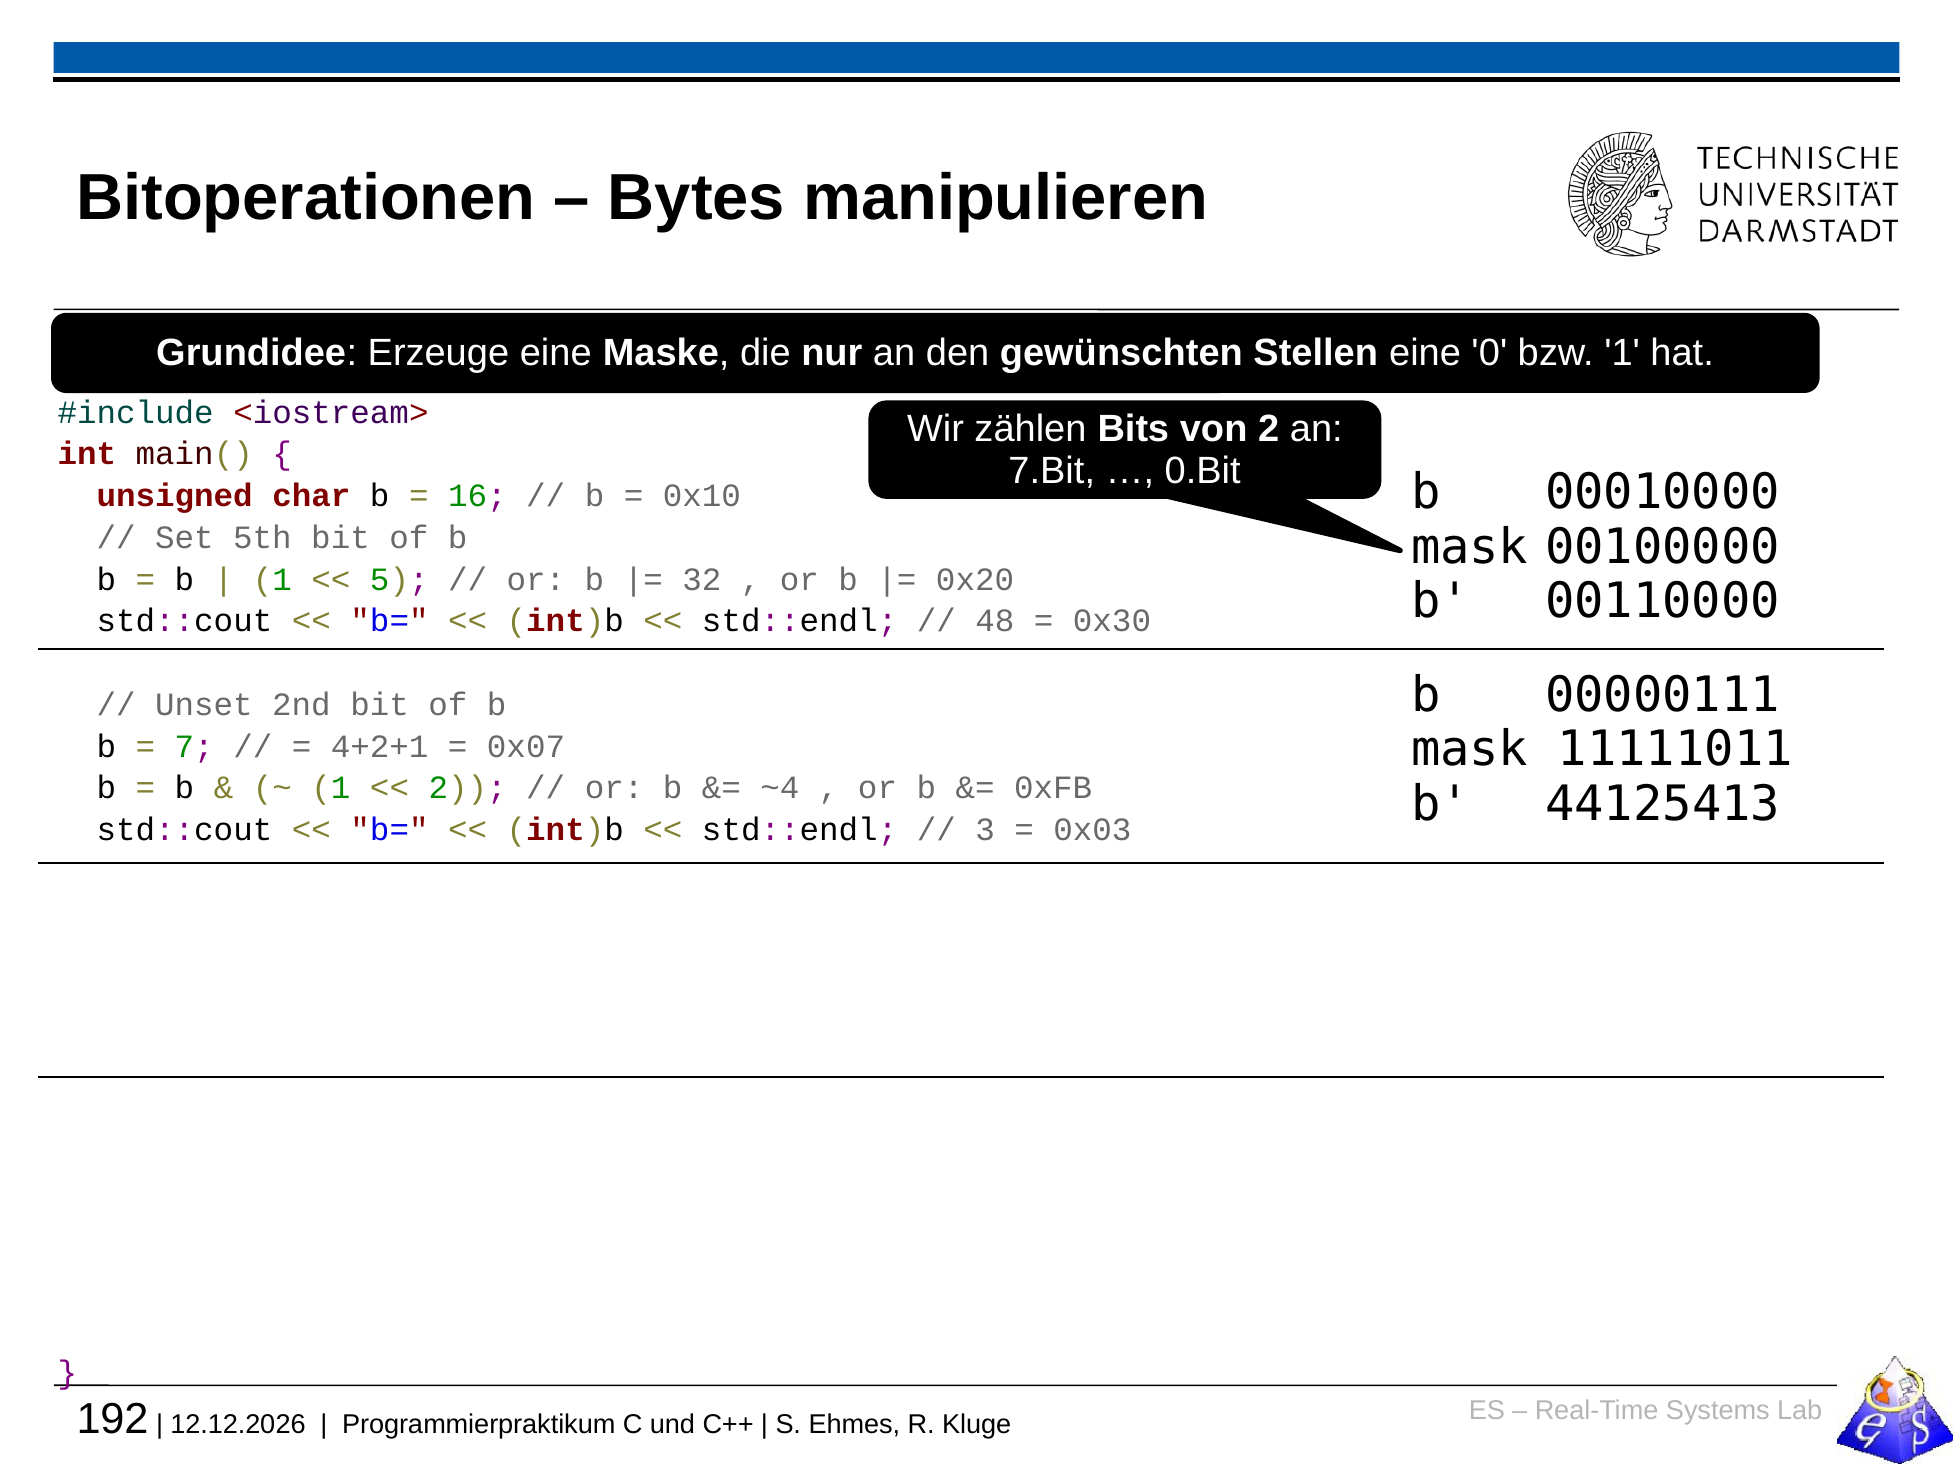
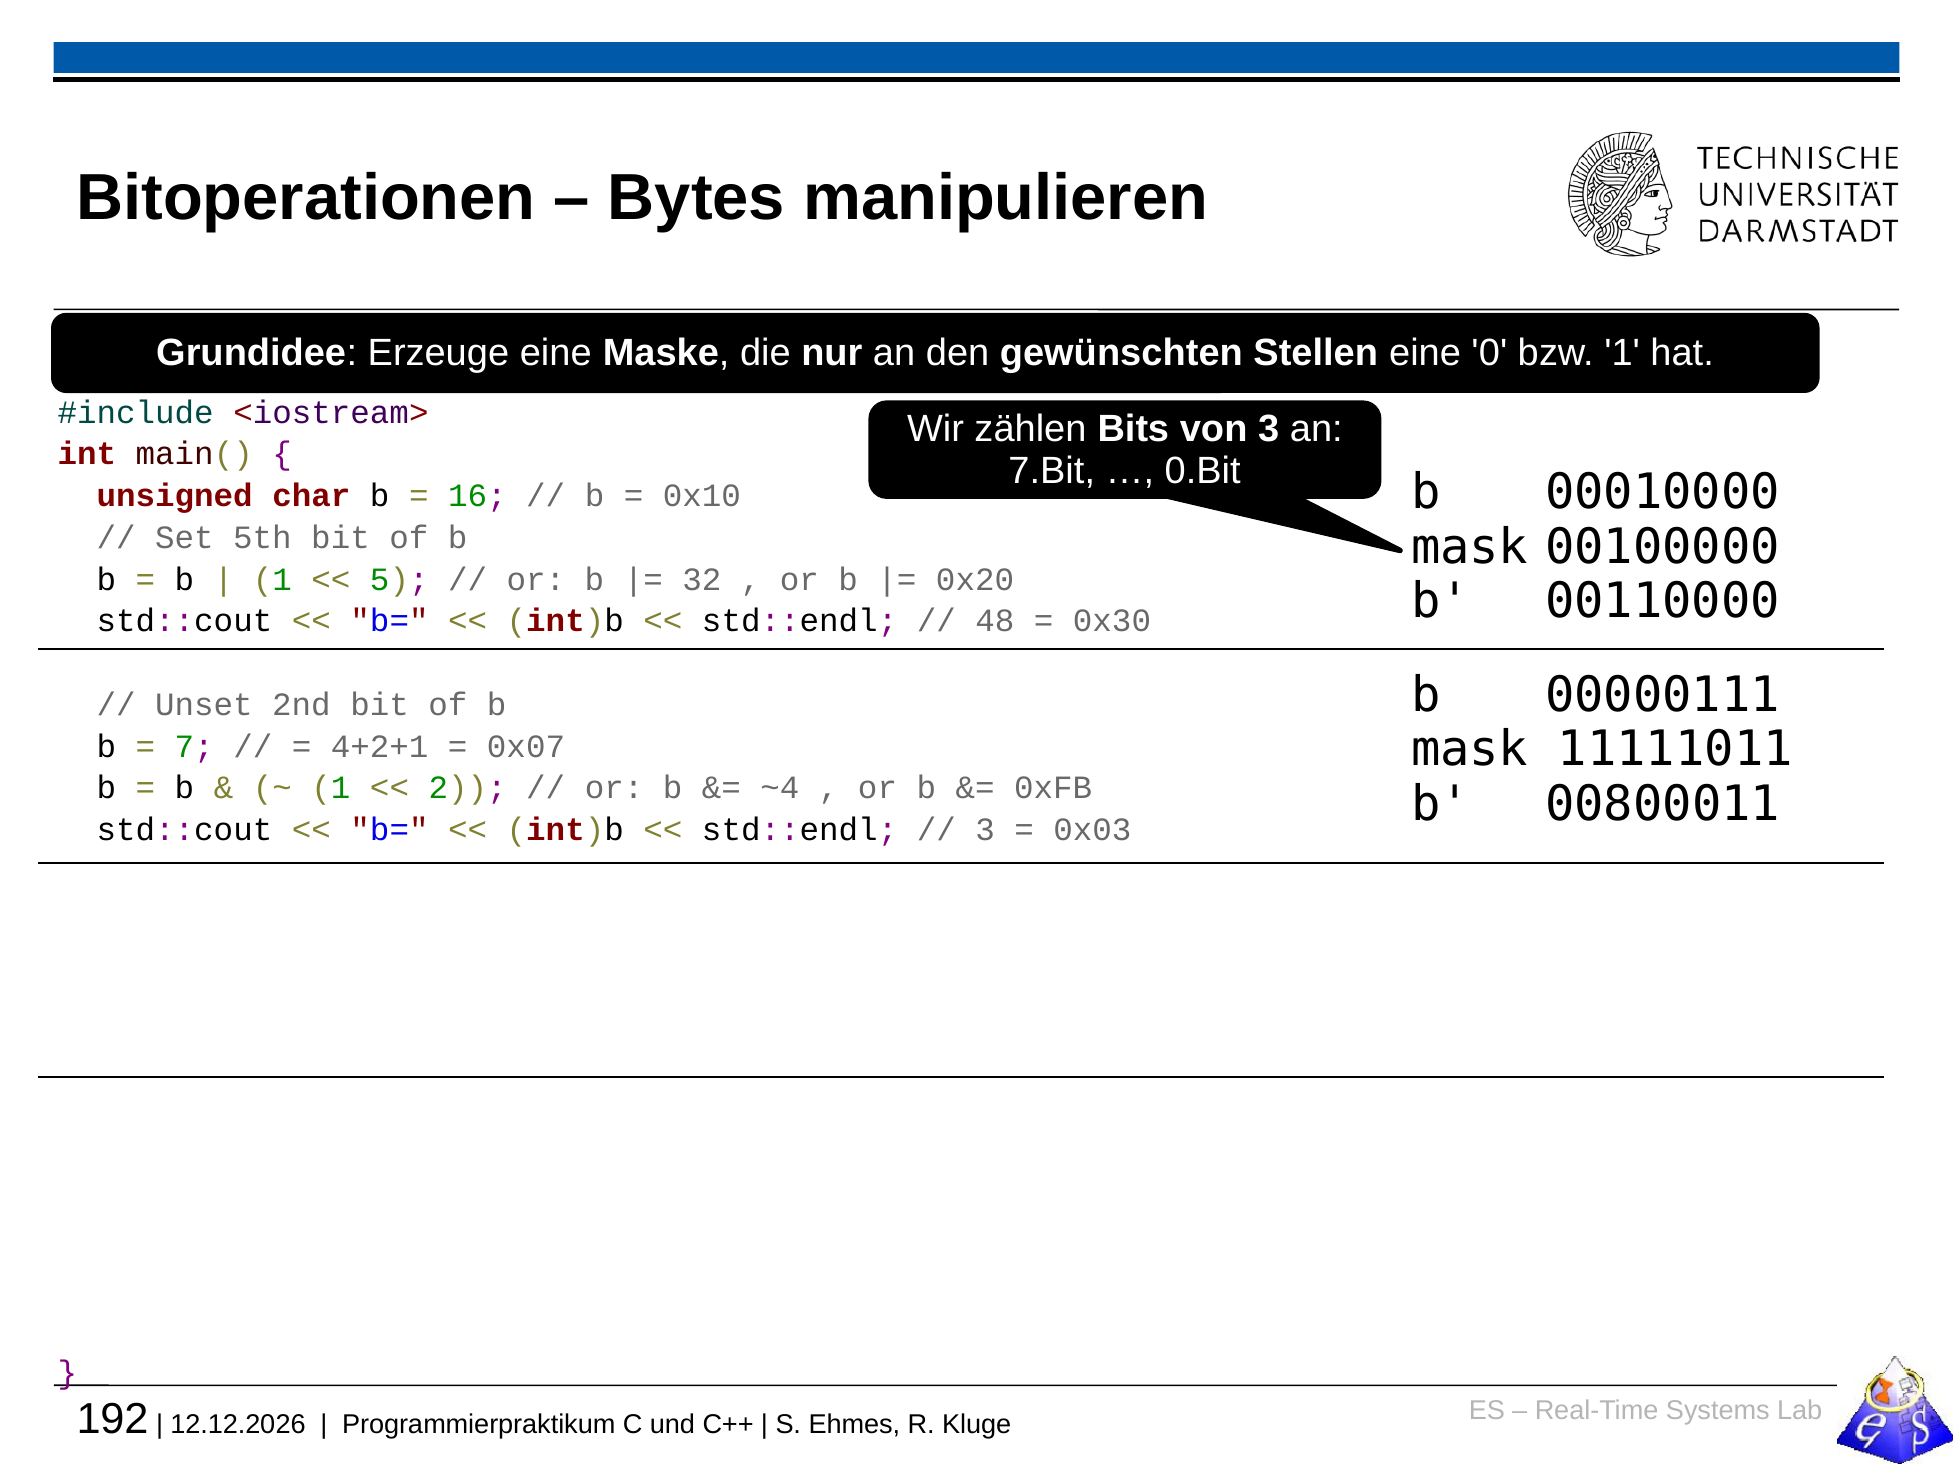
von 2: 2 -> 3 (1269, 429)
44125413: 44125413 -> 00800011 (1663, 805)
